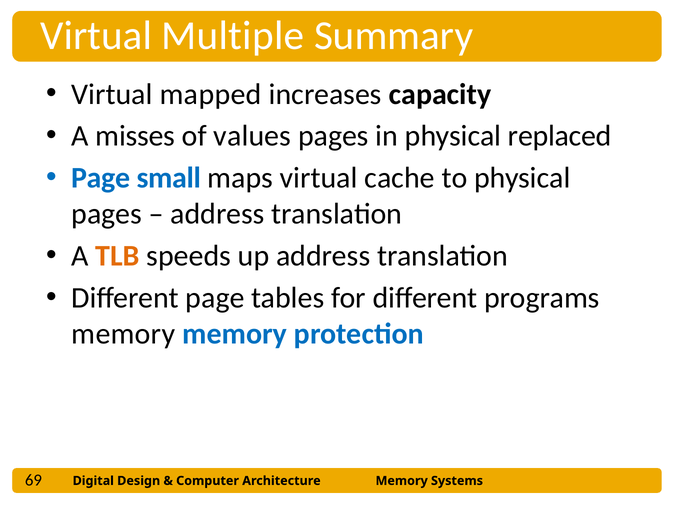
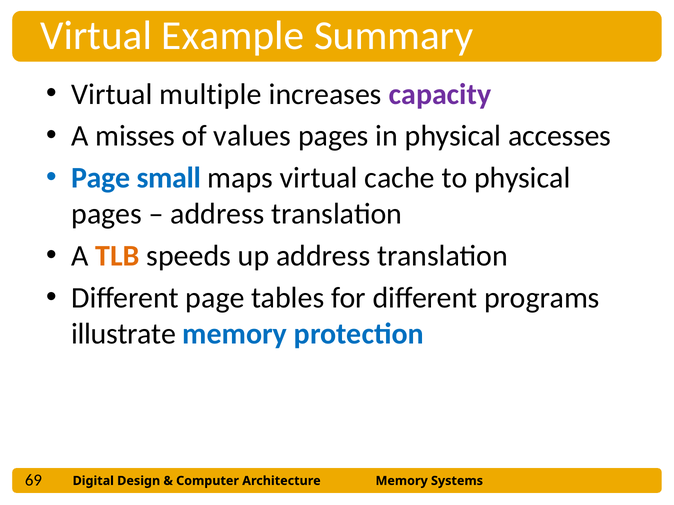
Multiple: Multiple -> Example (233, 36)
mapped: mapped -> multiple (211, 94)
capacity colour: black -> purple (440, 94)
replaced: replaced -> accesses (560, 136)
memory: memory -> illustrate (124, 334)
